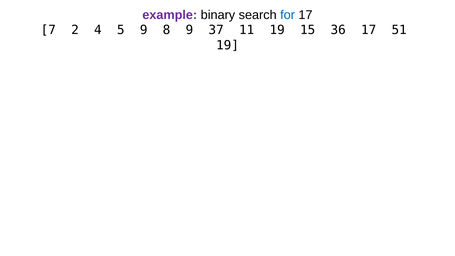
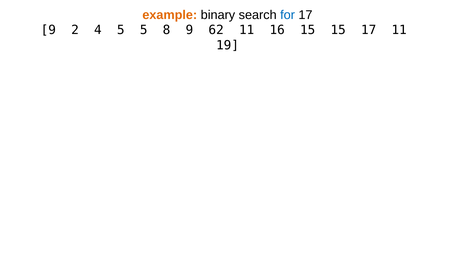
example colour: purple -> orange (170, 15)
7: 7 -> 9 (48, 30)
5 9: 9 -> 5 (144, 30)
37: 37 -> 62 (216, 30)
11 19: 19 -> 16 (277, 30)
15 36: 36 -> 15 (338, 30)
17 51: 51 -> 11 (399, 30)
